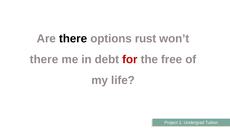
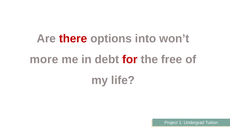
there colour: black -> red (73, 38)
rust: rust -> into (146, 38)
there: there -> more (44, 59)
